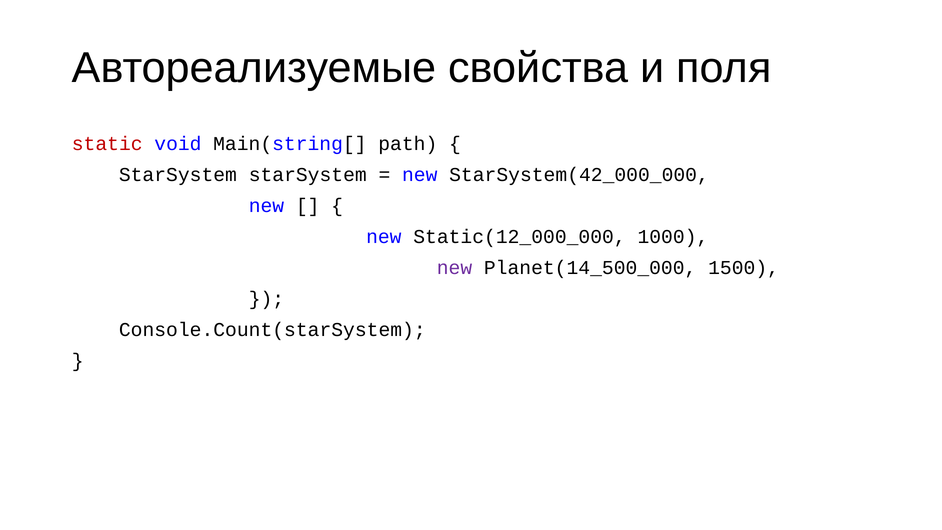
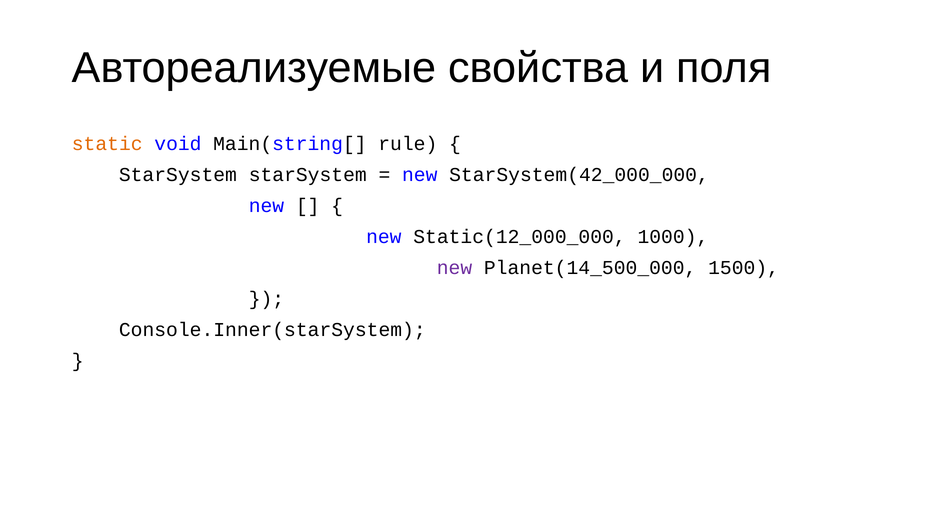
static colour: red -> orange (107, 143)
path: path -> rule (408, 143)
Console.Count(starSystem: Console.Count(starSystem -> Console.Inner(starSystem (272, 330)
